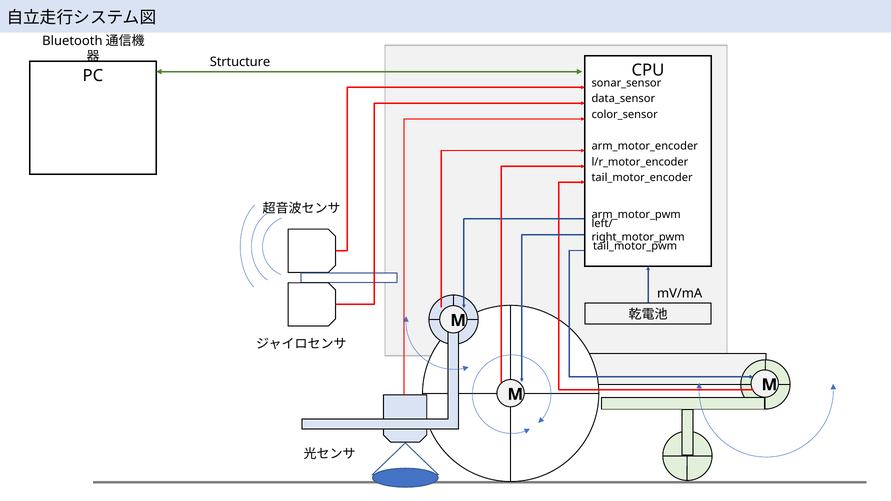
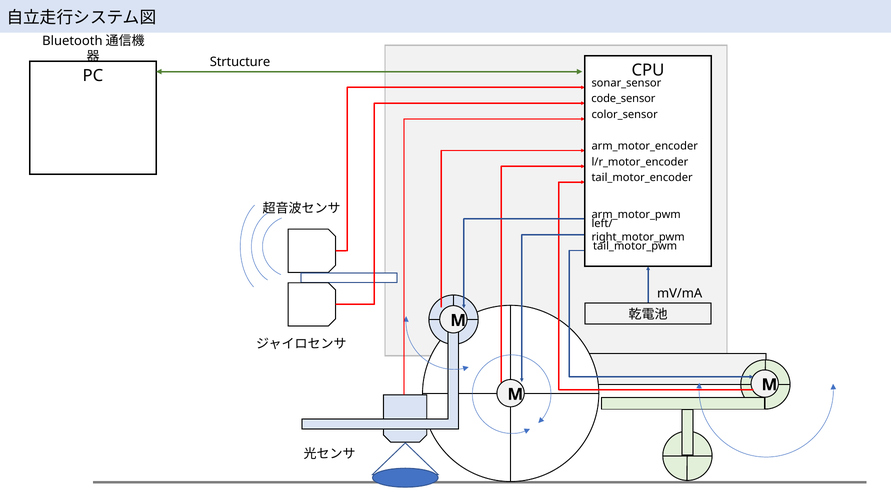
data_sensor: data_sensor -> code_sensor (623, 99)
